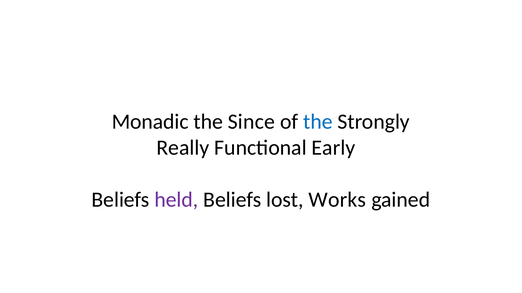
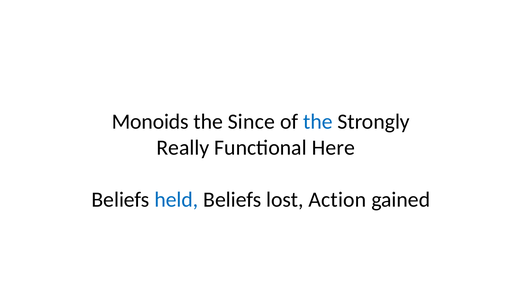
Monadic: Monadic -> Monoids (150, 122)
Early: Early -> Here (333, 148)
held colour: purple -> blue (176, 200)
Works: Works -> Action (337, 200)
